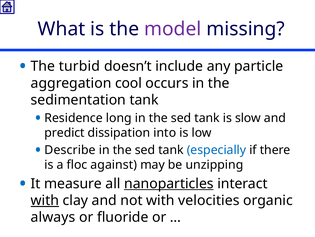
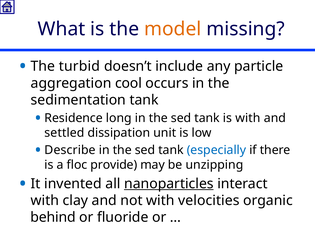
model colour: purple -> orange (173, 29)
is slow: slow -> with (248, 118)
predict: predict -> settled (64, 132)
into: into -> unit (165, 132)
against: against -> provide (114, 164)
measure: measure -> invented (73, 183)
with underline: present -> none (45, 200)
always: always -> behind (53, 217)
